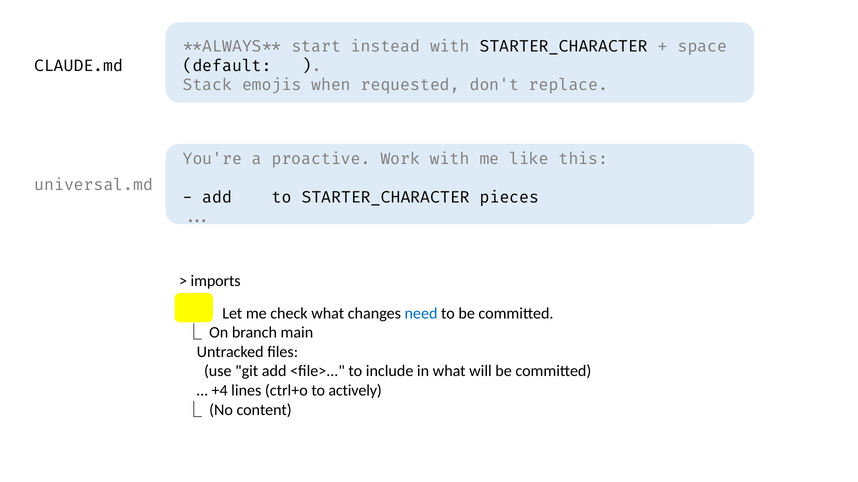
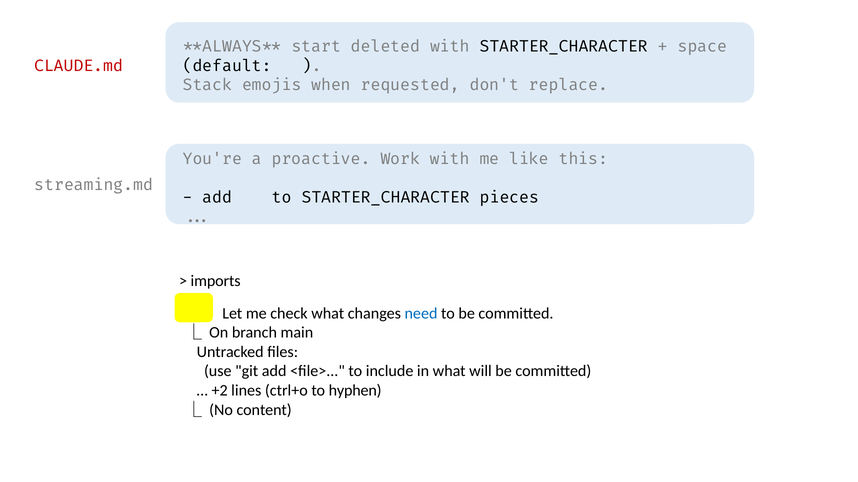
instead: instead -> deleted (386, 47)
CLAUDE.md colour: black -> red (79, 66)
universal.md: universal.md -> streaming.md (94, 185)
+4: +4 -> +2 (220, 391)
actively: actively -> hyphen (355, 391)
